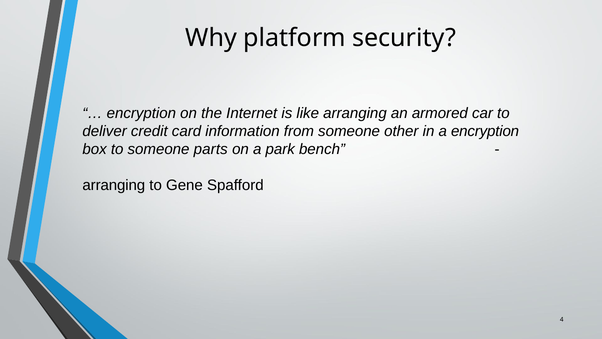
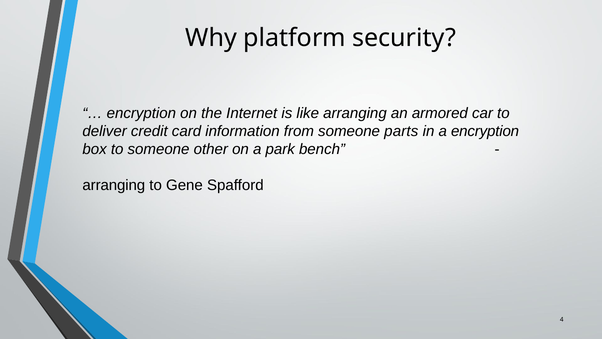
other: other -> parts (401, 131)
parts: parts -> other (211, 149)
